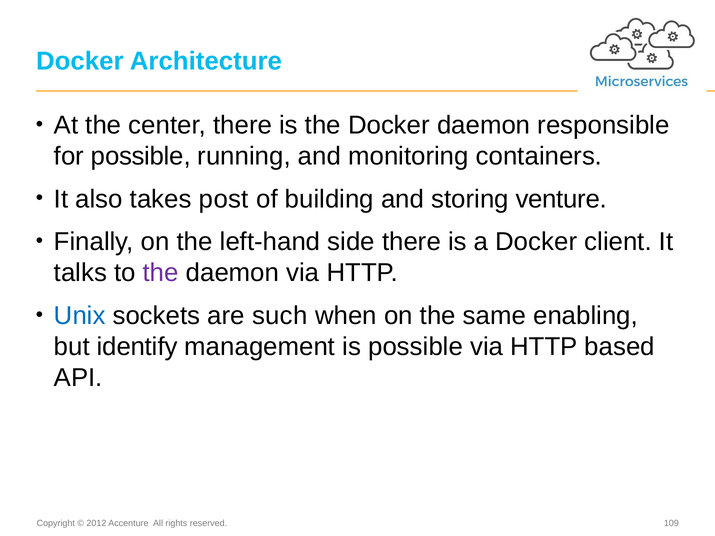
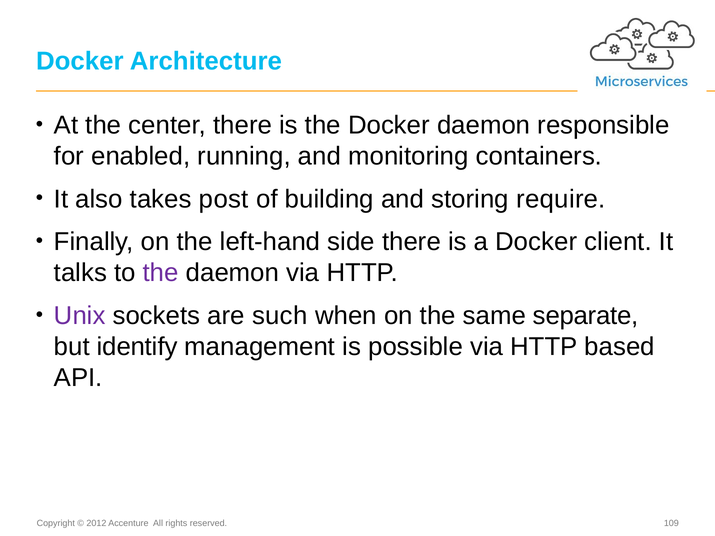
for possible: possible -> enabled (141, 156)
venture: venture -> require (561, 199)
Unix colour: blue -> purple (80, 316)
enabling: enabling -> separate (586, 316)
